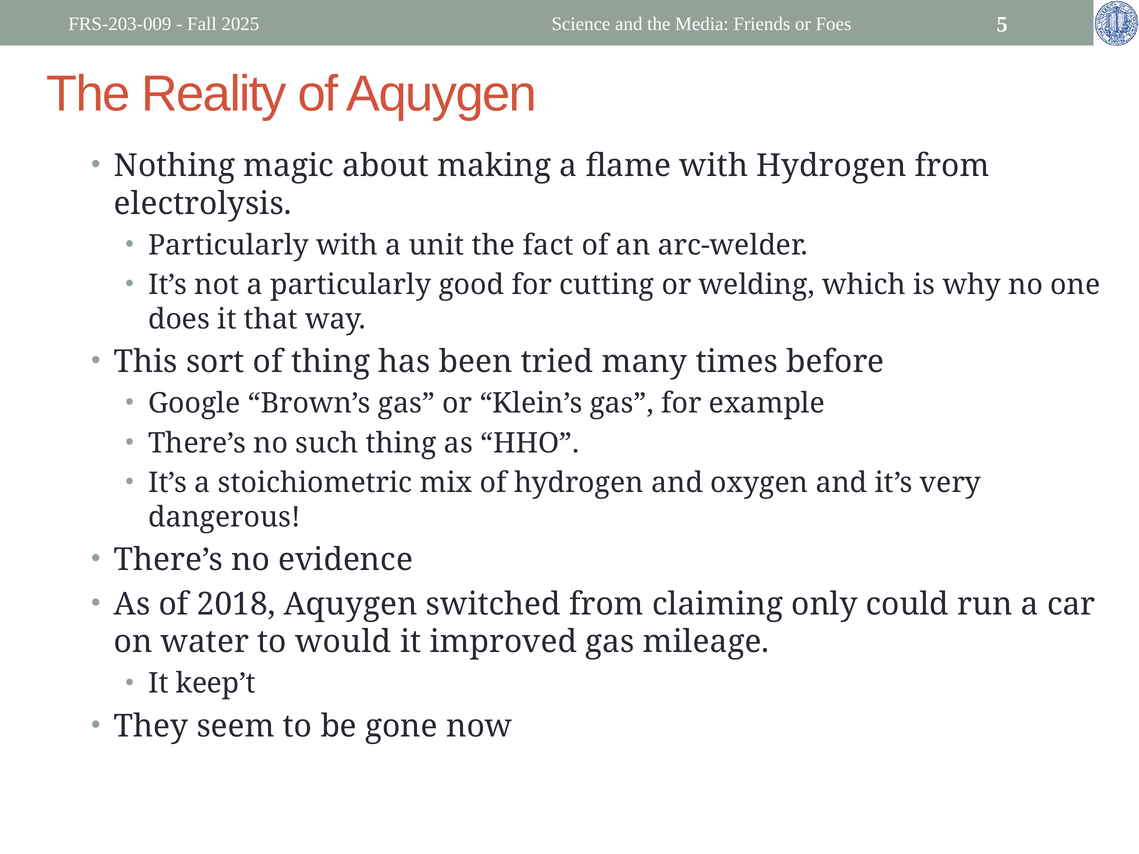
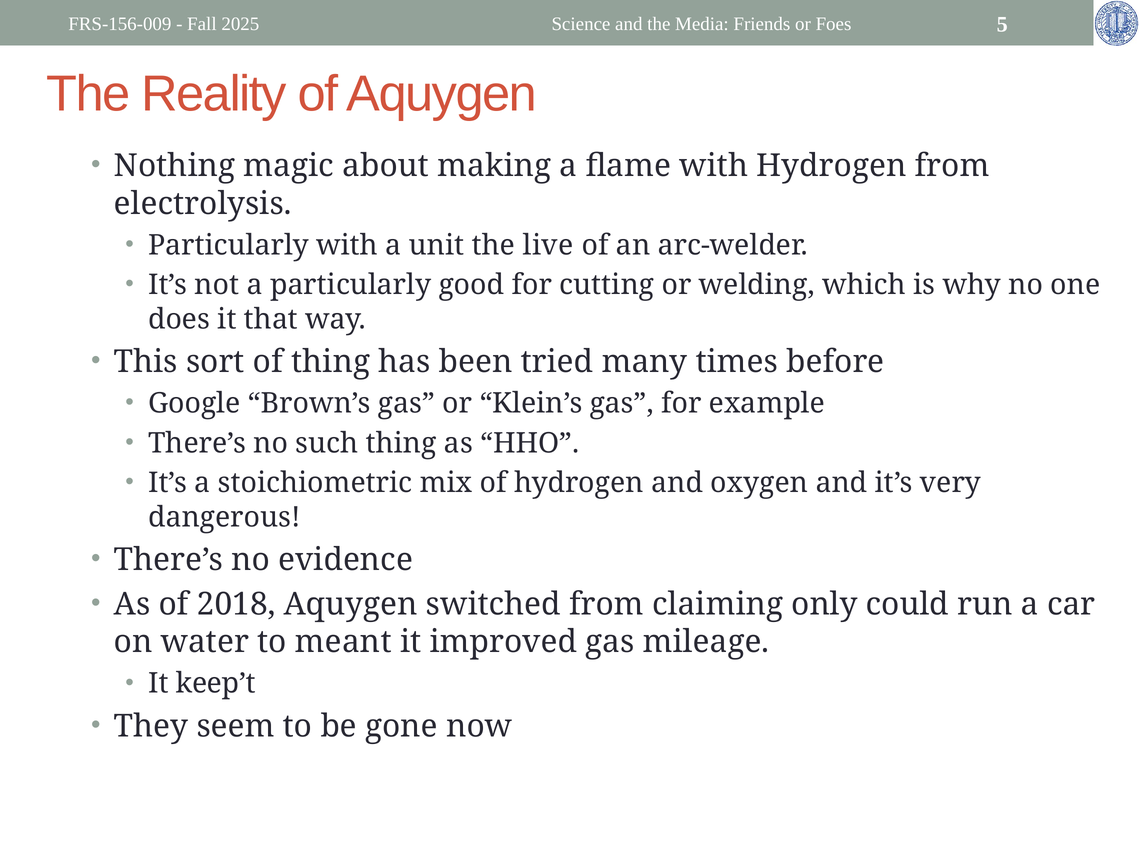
FRS-203-009: FRS-203-009 -> FRS-156-009 (120, 24)
fact: fact -> live (548, 245)
would: would -> meant (343, 642)
